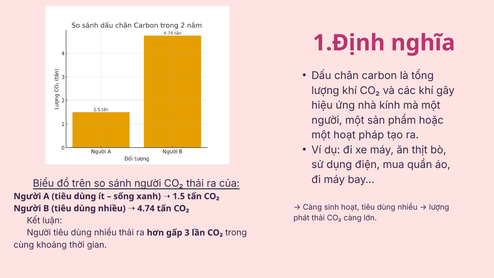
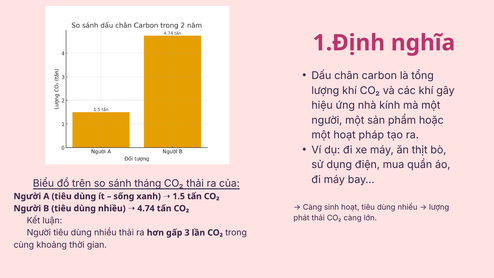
sánh người: người -> tháng (148, 183)
